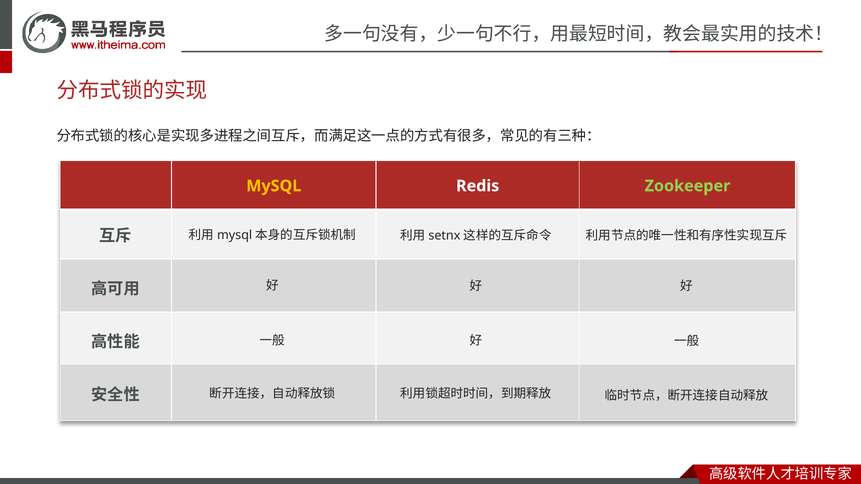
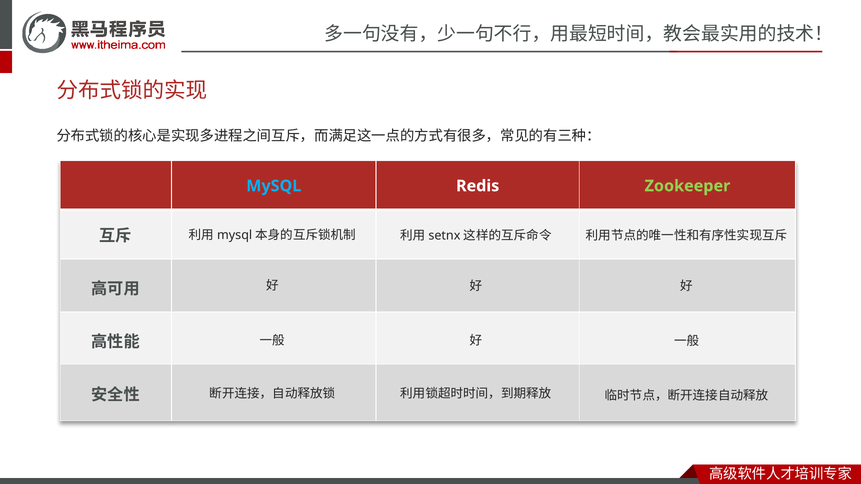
MySQL colour: yellow -> light blue (274, 186)
